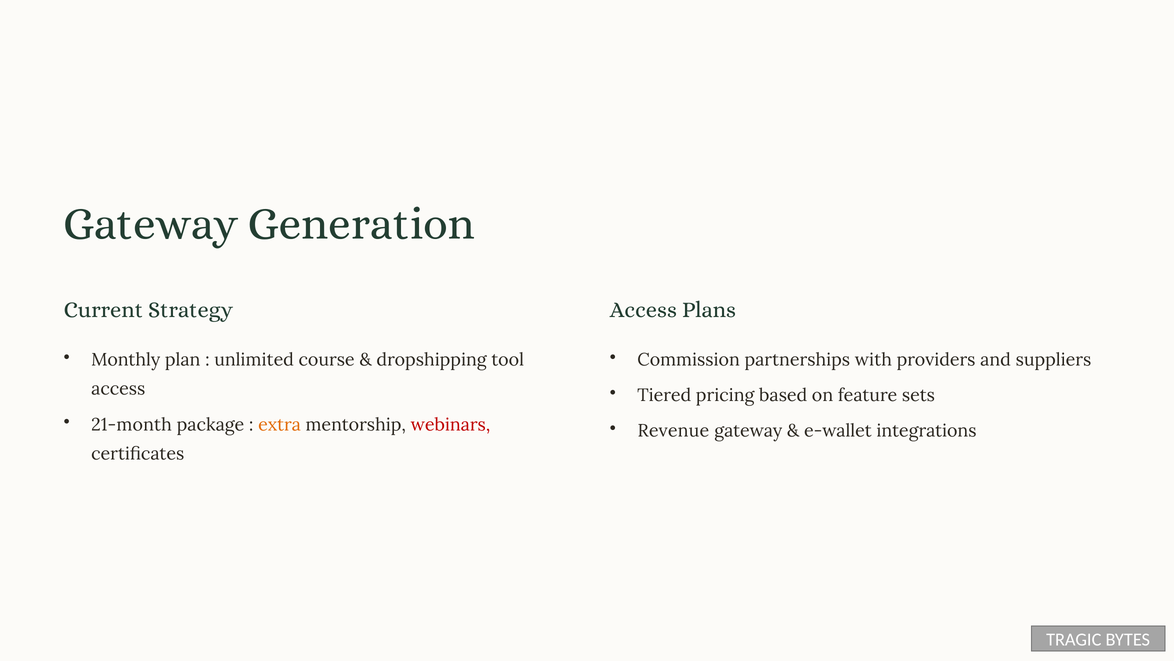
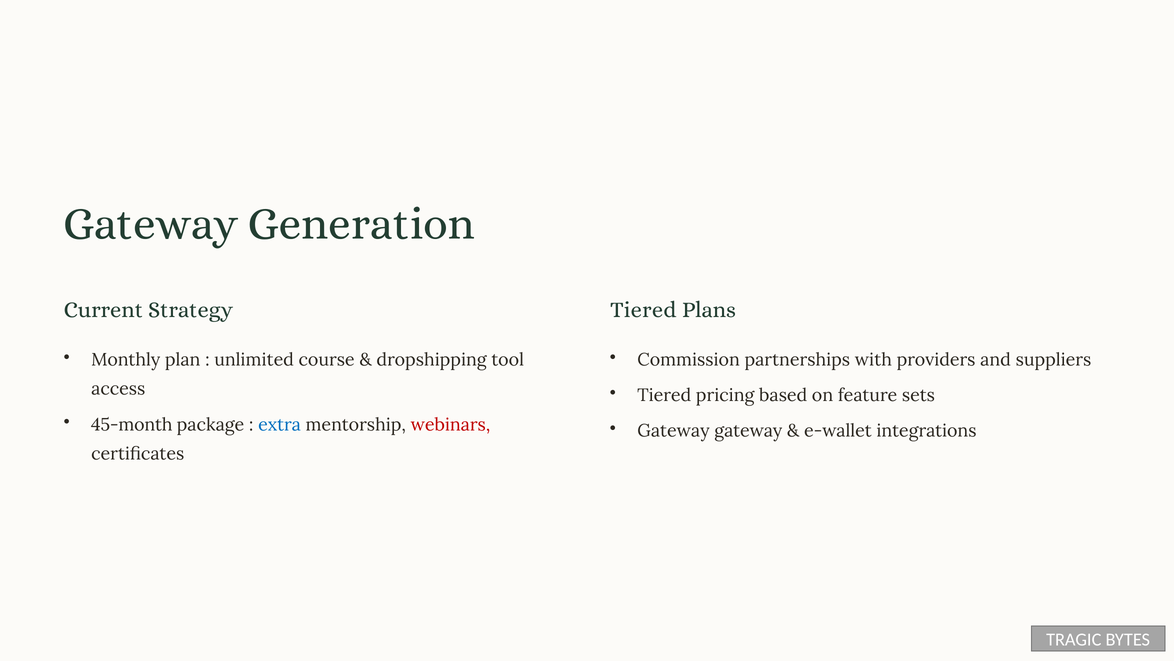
Access: Access -> Tiered (643, 310)
21-month: 21-month -> 45-month (132, 424)
extra colour: orange -> blue (280, 424)
Revenue: Revenue -> Gateway (673, 431)
